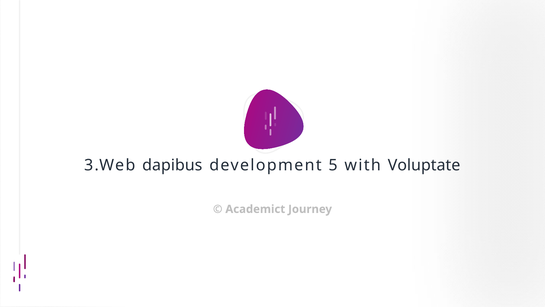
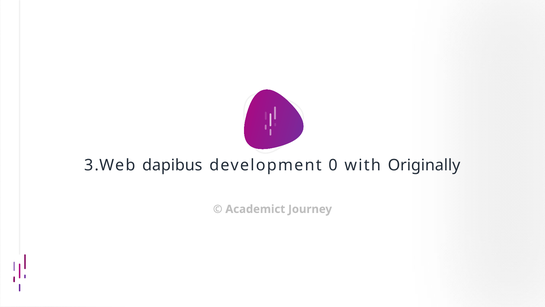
5: 5 -> 0 (333, 165)
Voluptate: Voluptate -> Originally (424, 165)
